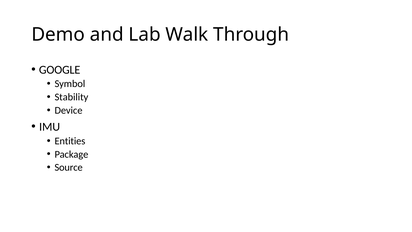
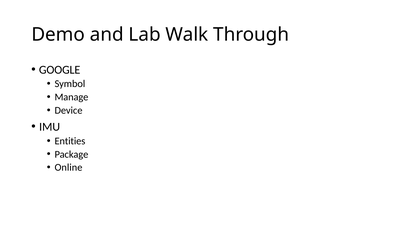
Stability: Stability -> Manage (71, 97)
Source: Source -> Online (68, 167)
